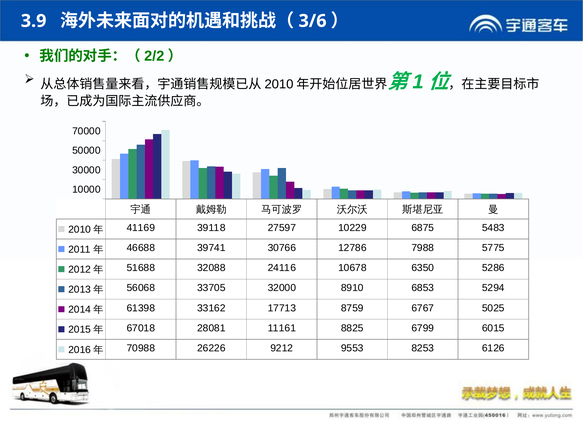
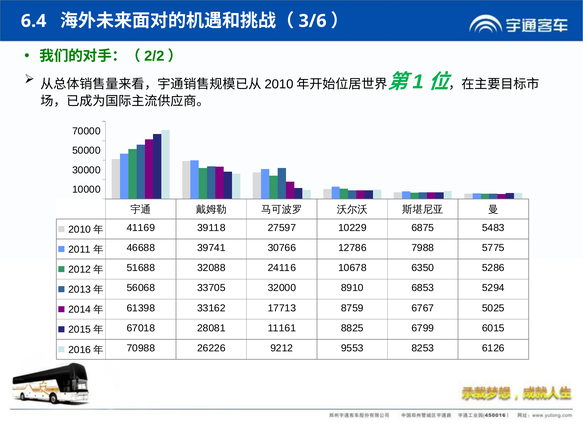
3.9: 3.9 -> 6.4 (34, 21)
